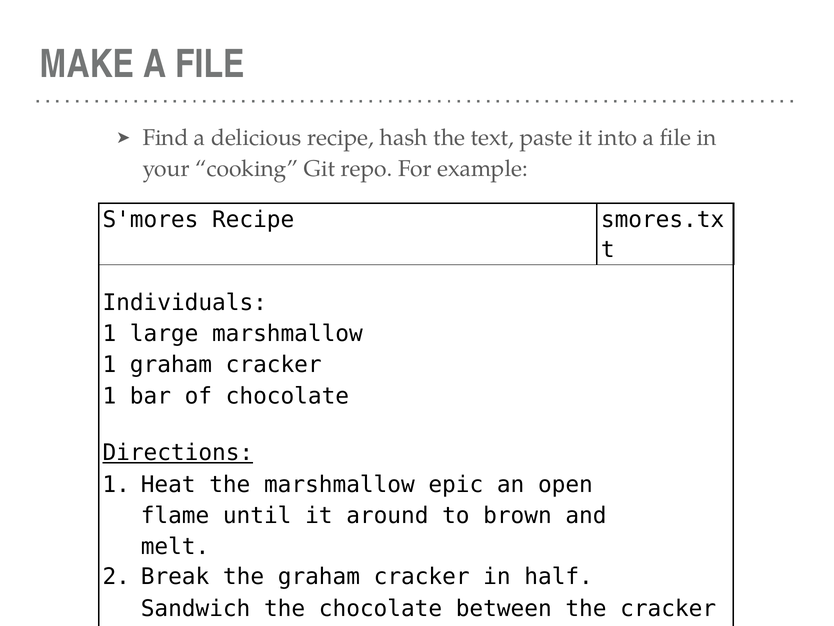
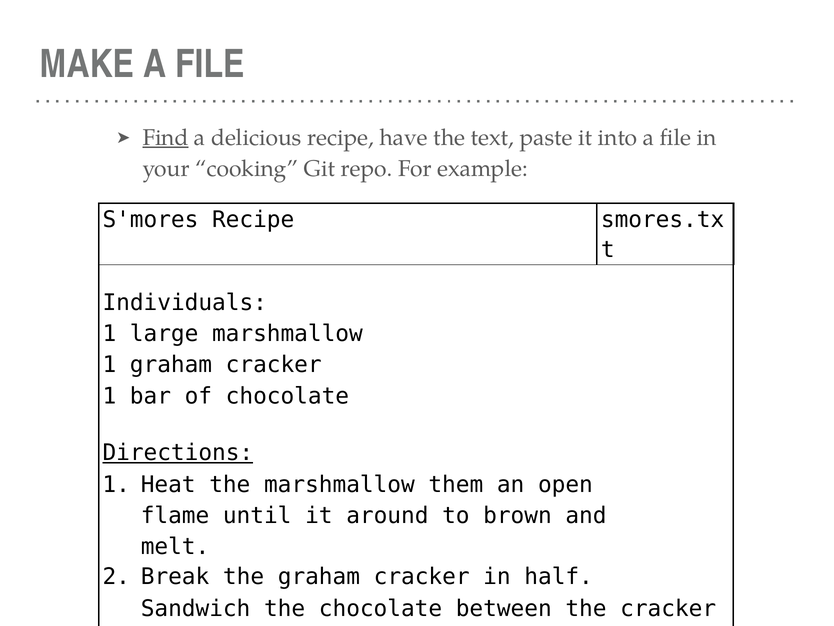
Find underline: none -> present (166, 137)
hash: hash -> have (404, 137)
epic: epic -> them (456, 484)
